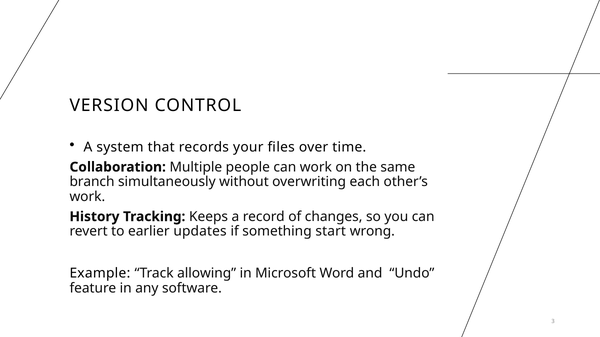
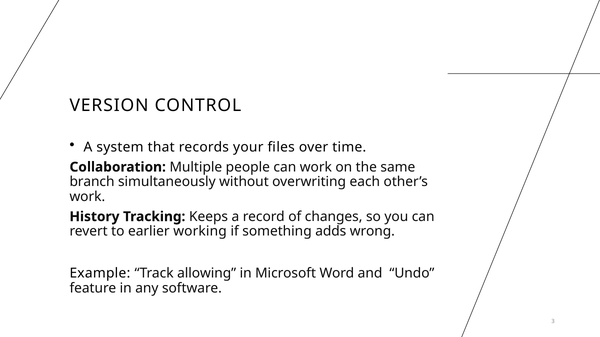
updates: updates -> working (200, 232)
start: start -> adds (331, 232)
